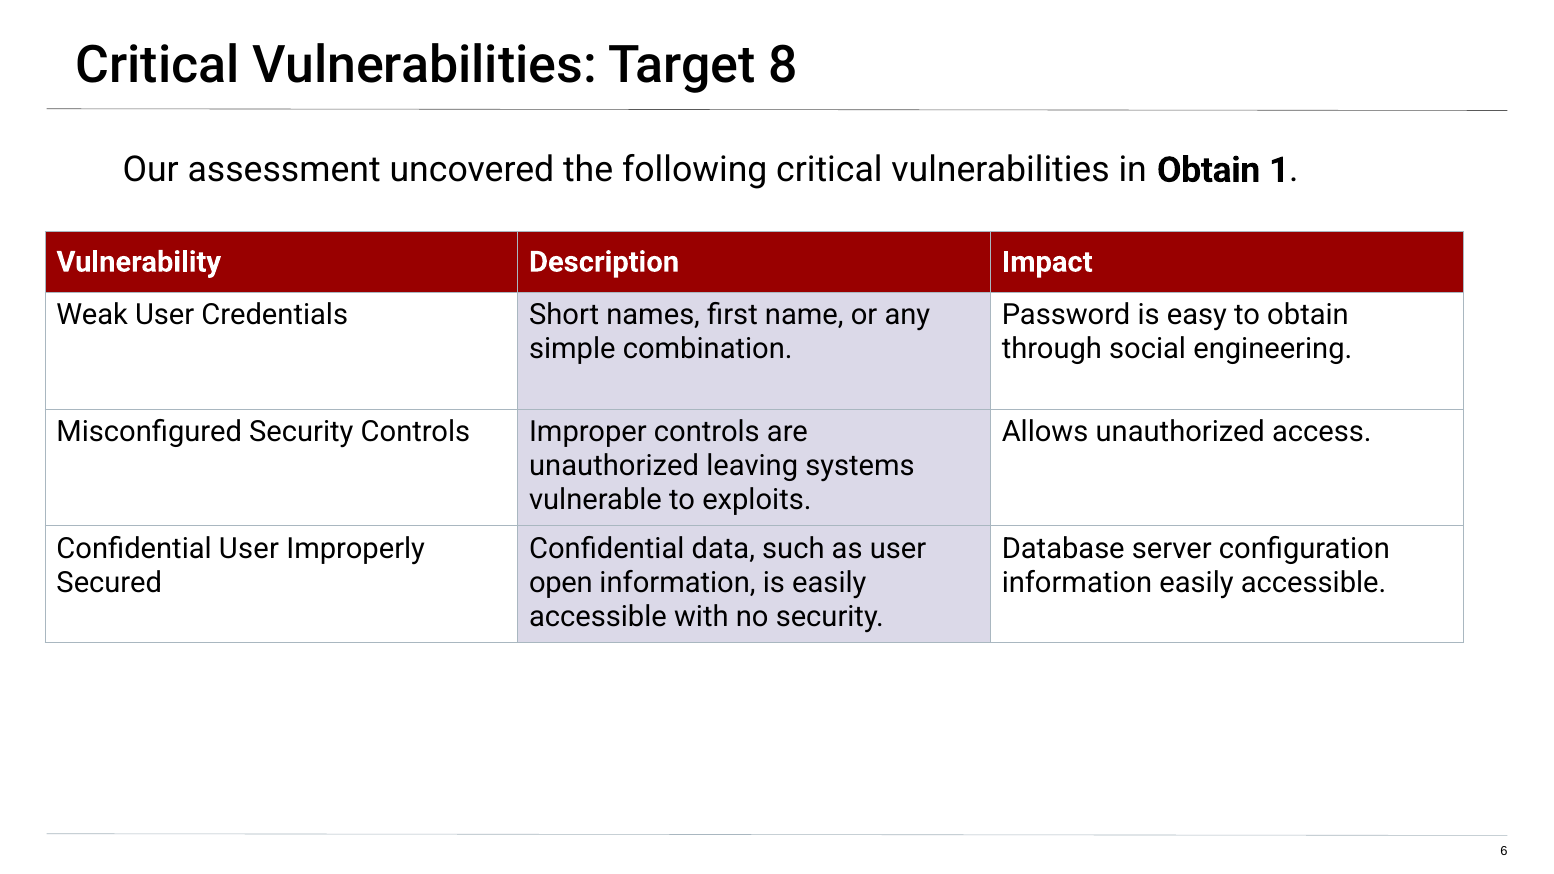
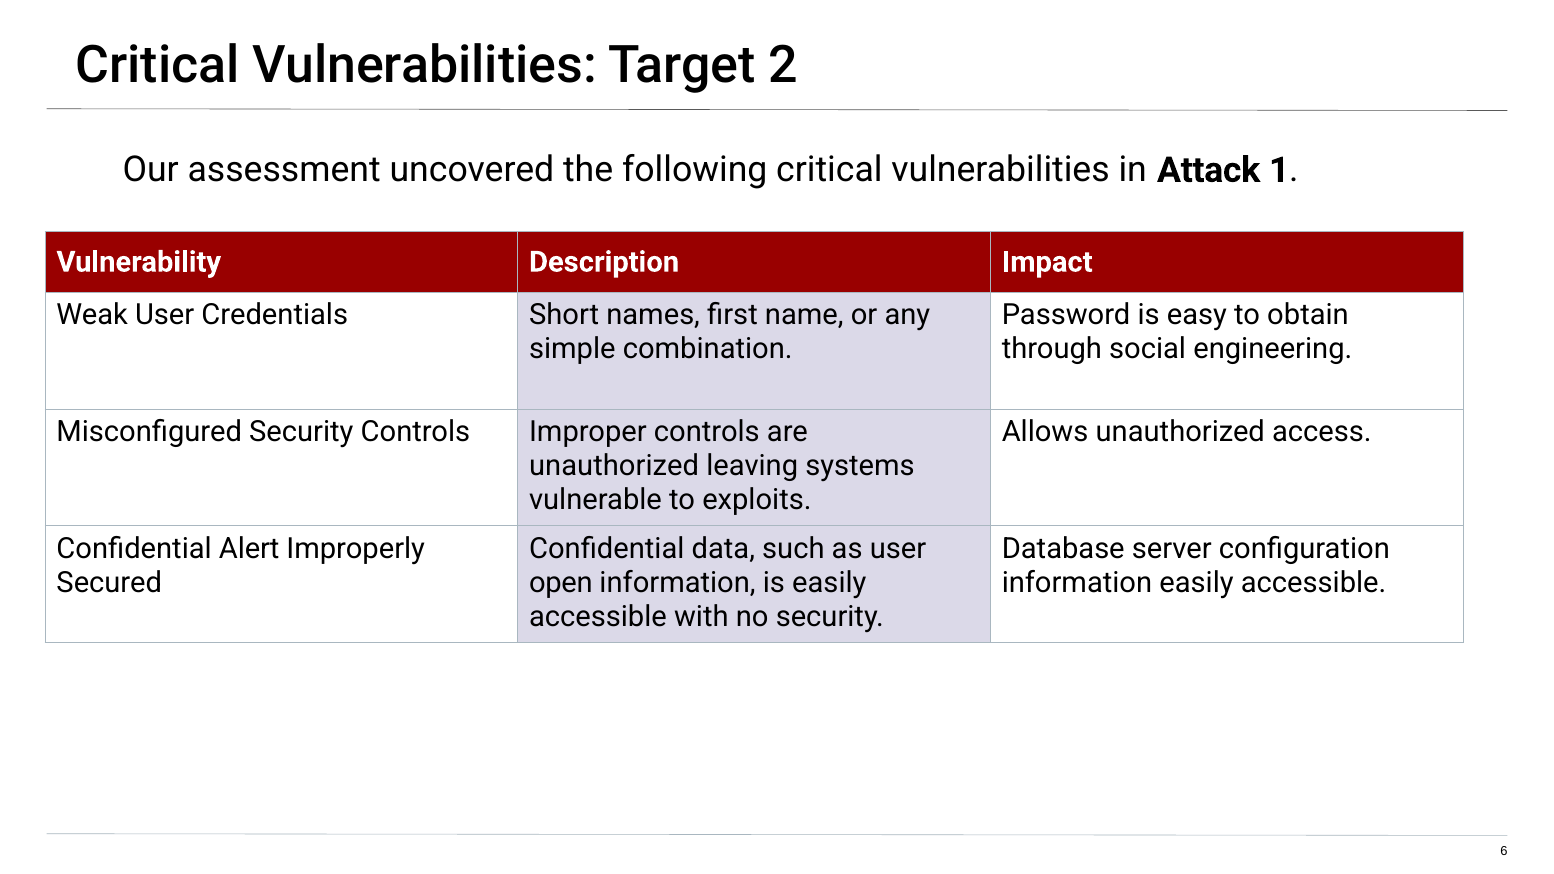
8: 8 -> 2 (783, 66)
in Obtain: Obtain -> Attack (1209, 170)
Confidential User: User -> Alert (249, 549)
